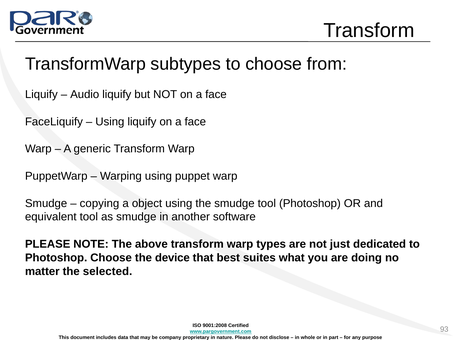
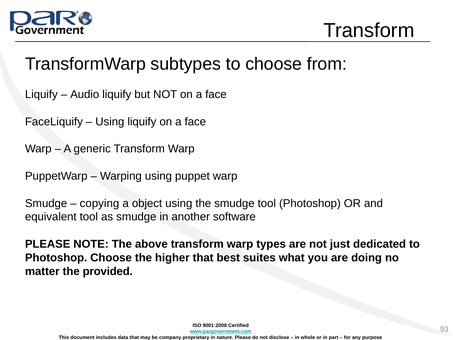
device: device -> higher (172, 257)
selected: selected -> provided (108, 271)
